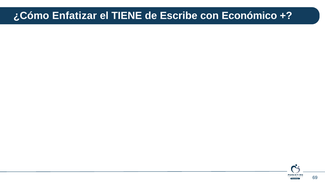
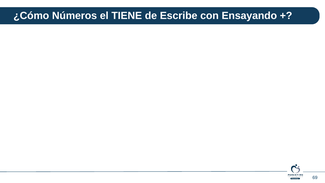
Enfatizar: Enfatizar -> Números (75, 16)
Económico: Económico -> Ensayando (249, 16)
